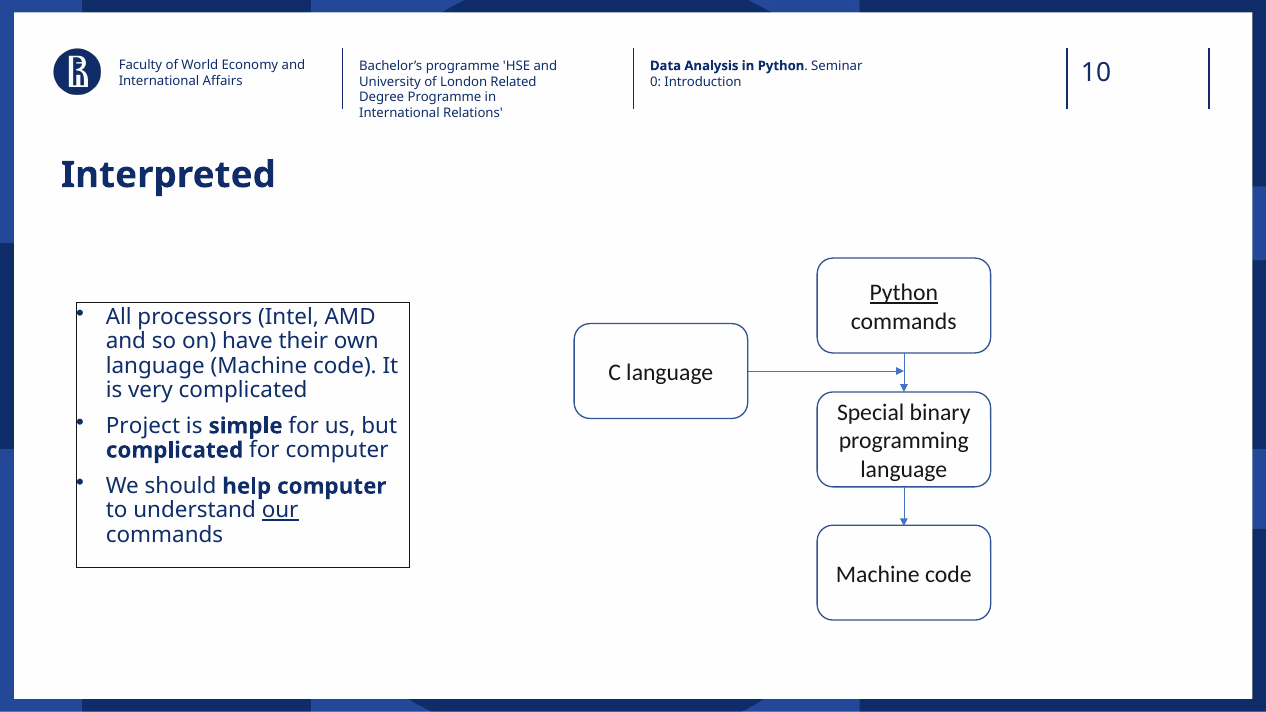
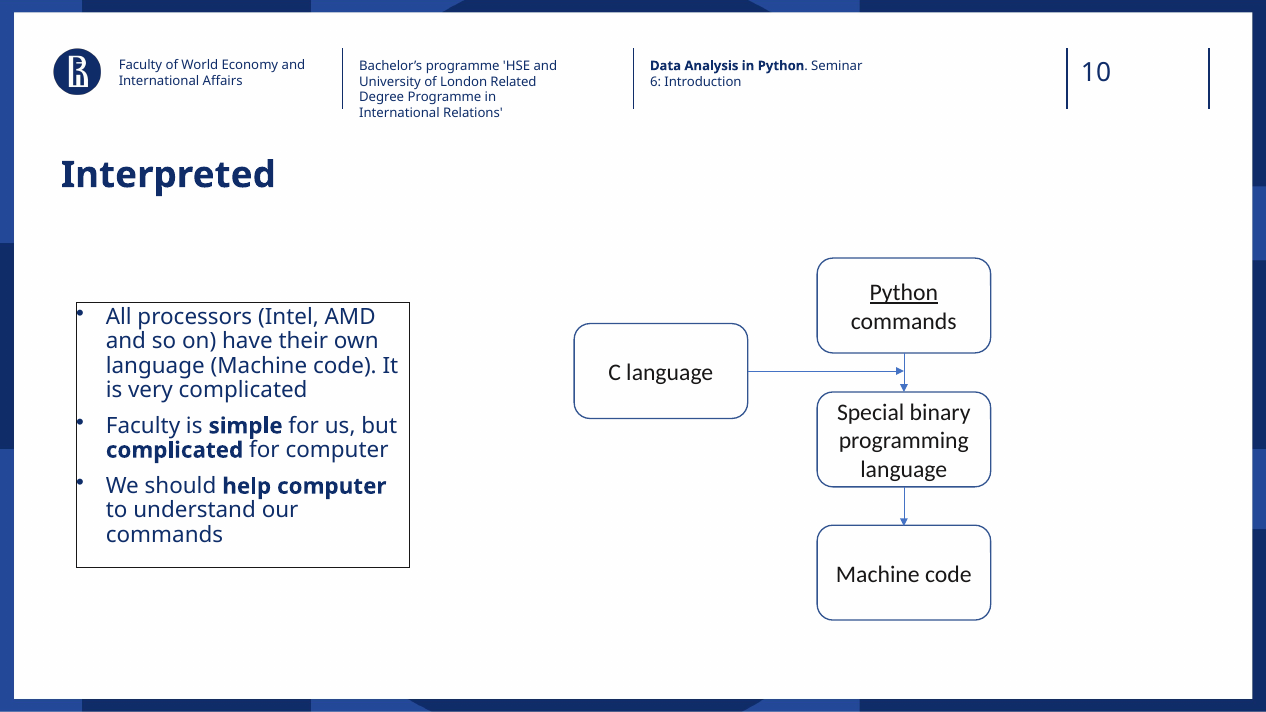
0: 0 -> 6 (656, 82)
Project: Project -> Faculty (143, 426)
our underline: present -> none (280, 511)
